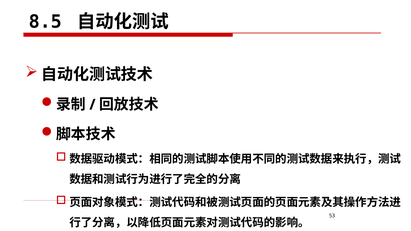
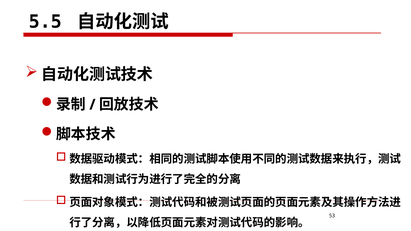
8.5: 8.5 -> 5.5 (45, 22)
